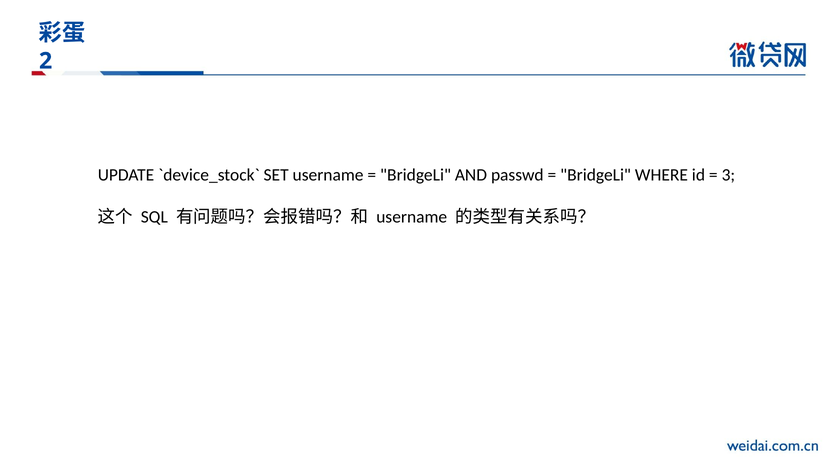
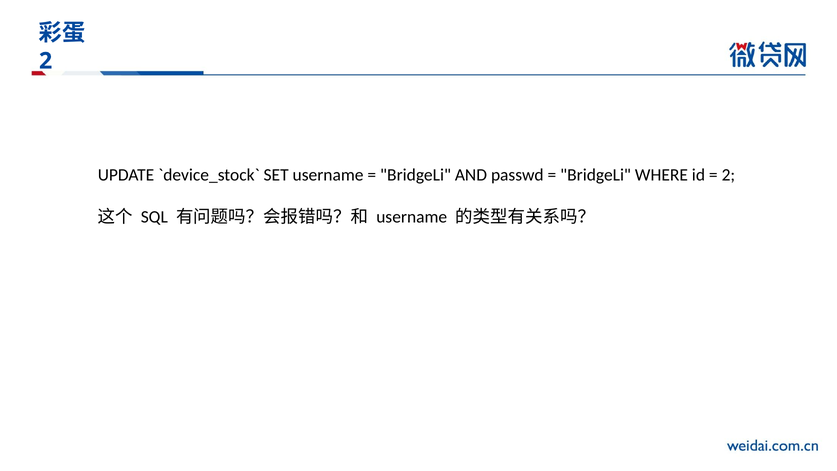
3: 3 -> 2 (728, 175)
